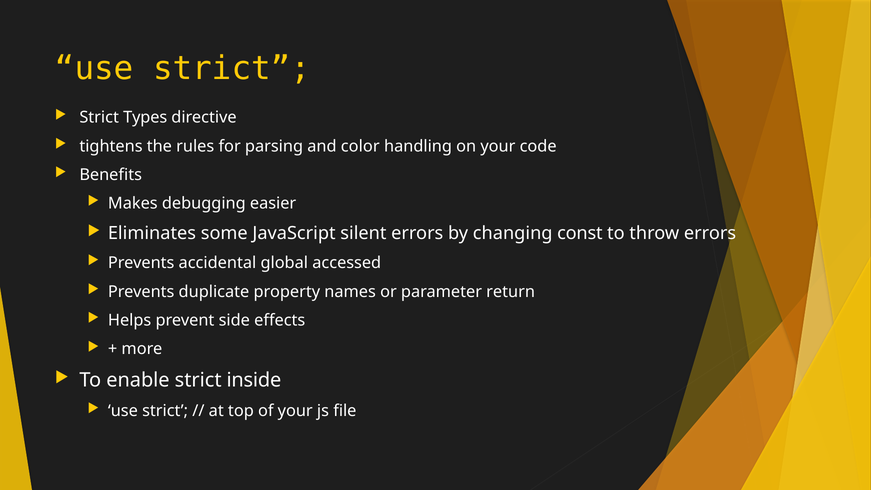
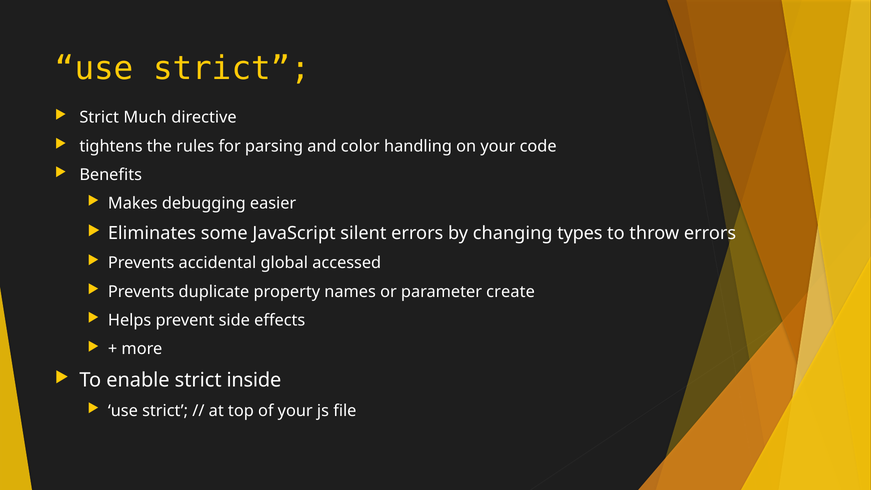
Types: Types -> Much (145, 117)
const: const -> types (580, 233)
return: return -> create (511, 292)
